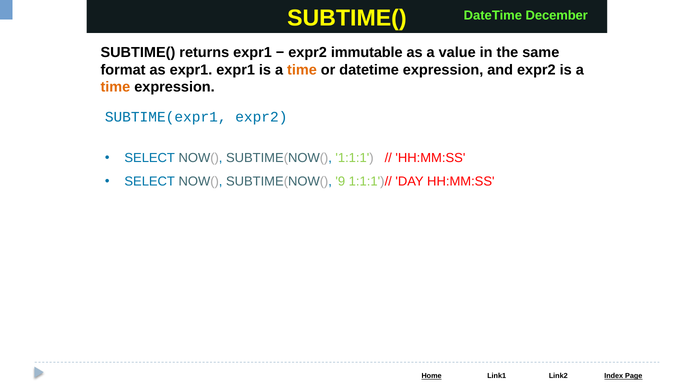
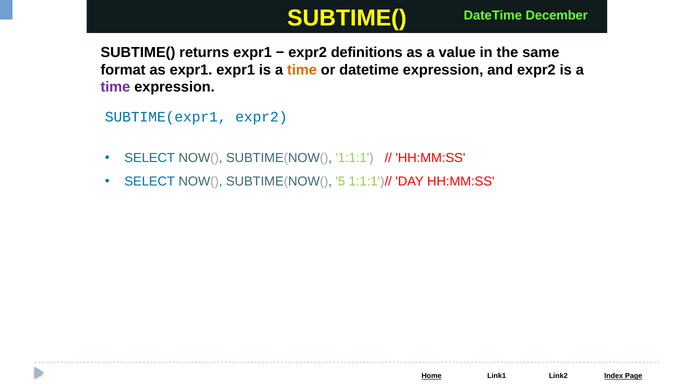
immutable: immutable -> definitions (367, 52)
time colour: orange -> purple (115, 87)
9: 9 -> 5 (340, 181)
